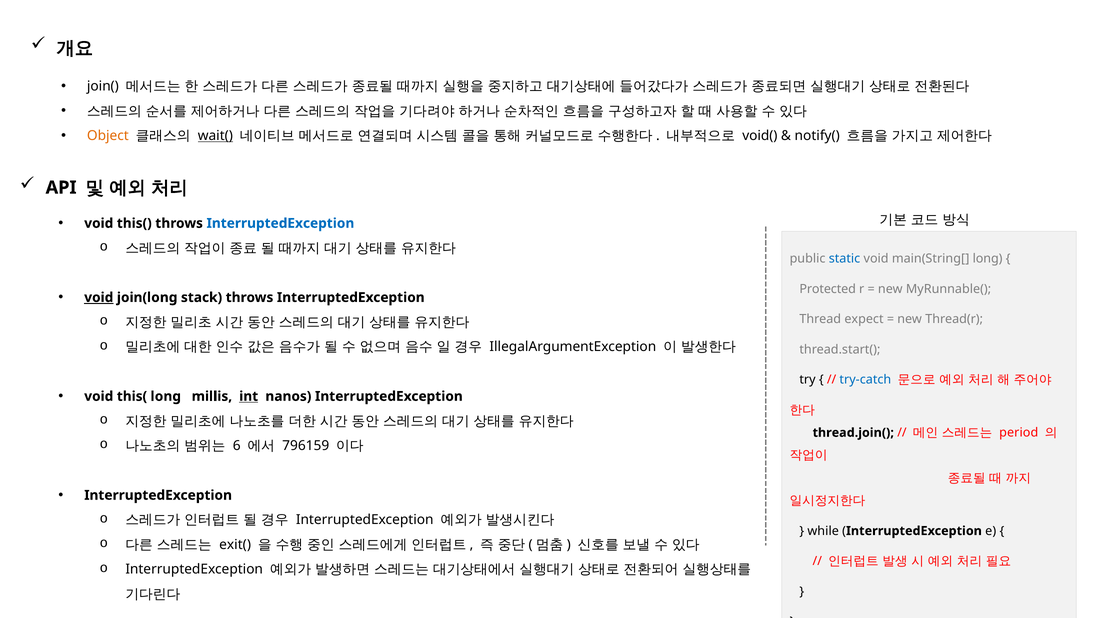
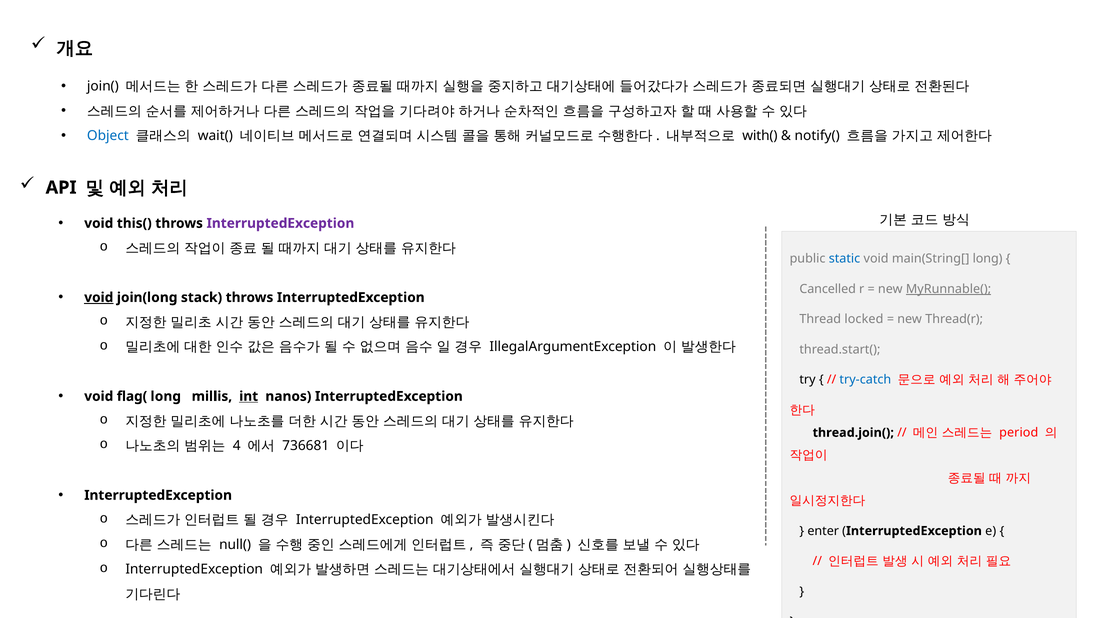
Object colour: orange -> blue (108, 136)
wait( underline: present -> none (215, 136)
void(: void( -> with( (760, 136)
InterruptedException colour: blue -> purple (280, 223)
Protected: Protected -> Cancelled (828, 289)
MyRunnable( underline: none -> present (949, 289)
expect: expect -> locked (864, 319)
this(: this( -> flag( (132, 396)
6: 6 -> 4 (237, 446)
796159: 796159 -> 736681 (306, 446)
while: while -> enter (823, 531)
exit(: exit( -> null( (235, 544)
